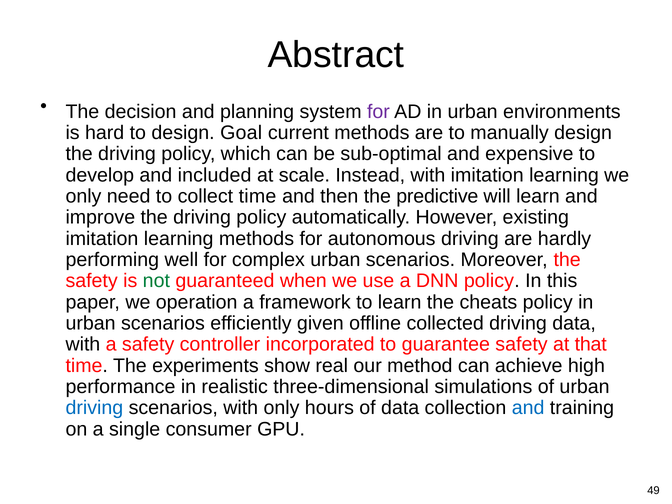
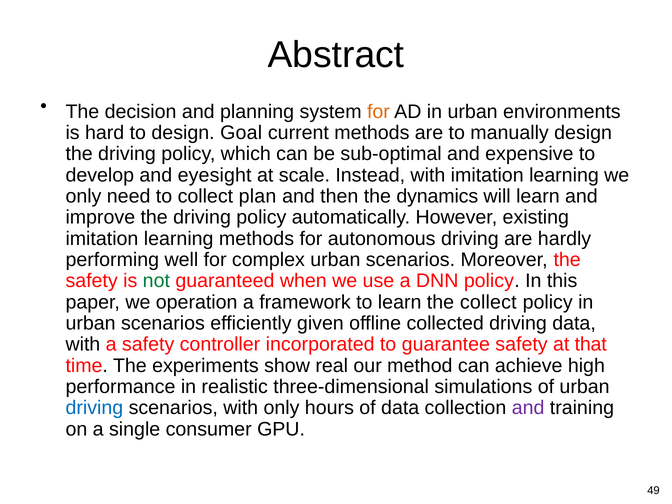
for colour: purple -> orange (378, 112)
included: included -> eyesight (215, 175)
collect time: time -> plan (258, 196)
predictive: predictive -> dynamics (437, 196)
the cheats: cheats -> collect (488, 302)
and colour: blue -> purple (528, 408)
